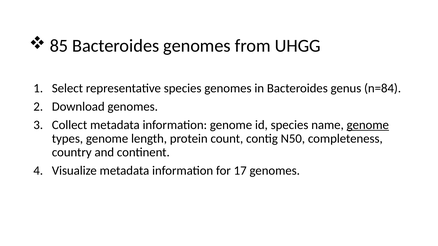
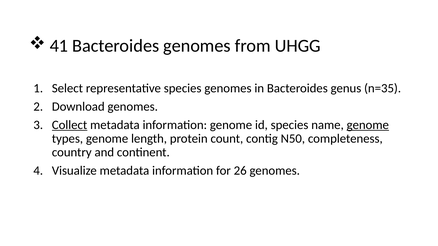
85: 85 -> 41 (59, 46)
n=84: n=84 -> n=35 (383, 88)
Collect underline: none -> present (70, 125)
17: 17 -> 26 (240, 171)
